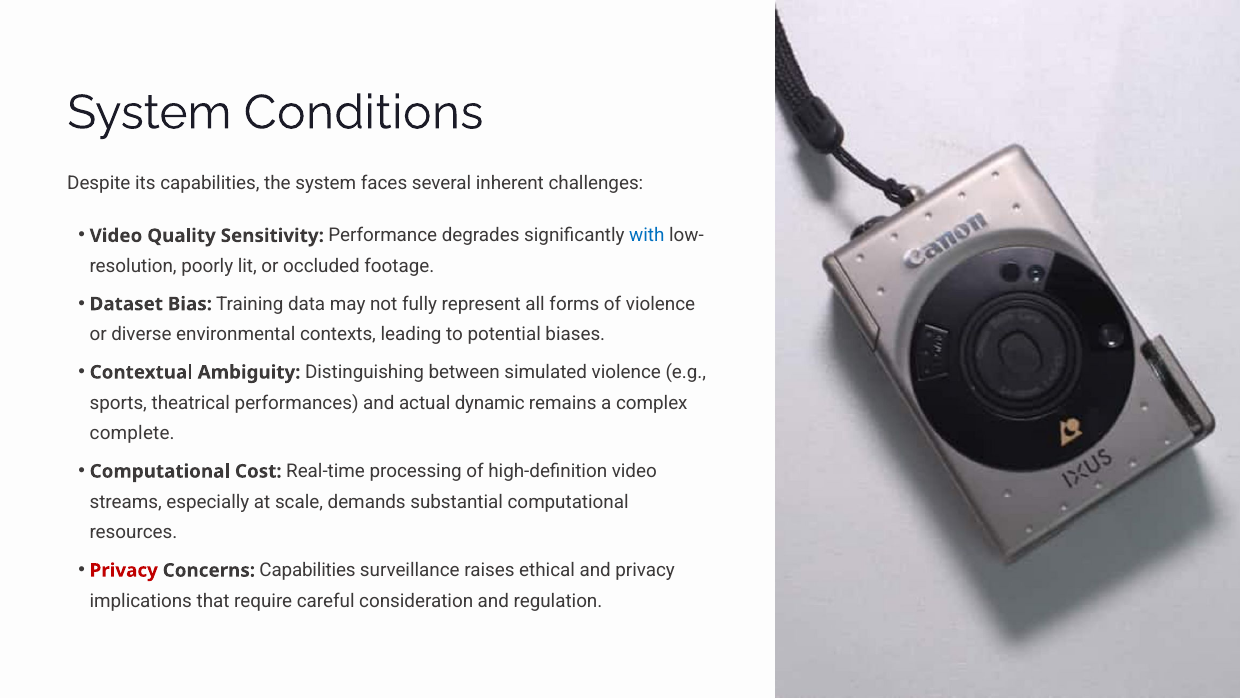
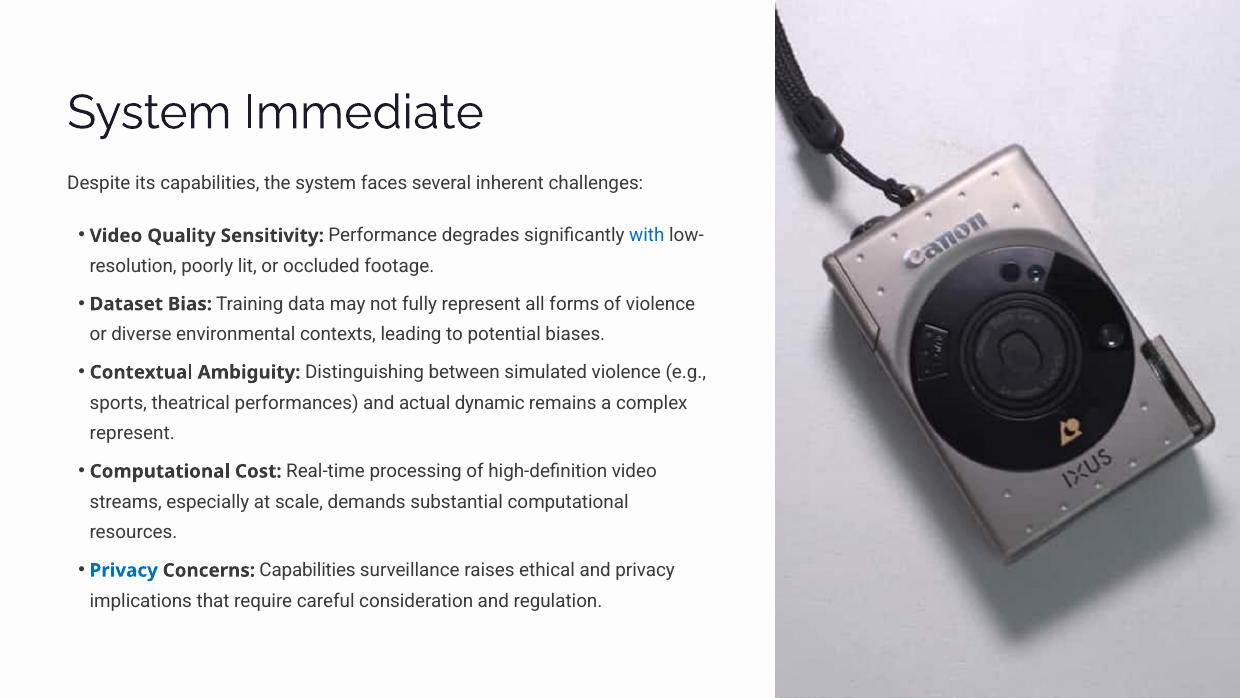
Conditions: Conditions -> Immediate (364, 113)
complete: complete -> represent (132, 433)
Privacy colour: red -> blue (124, 570)
